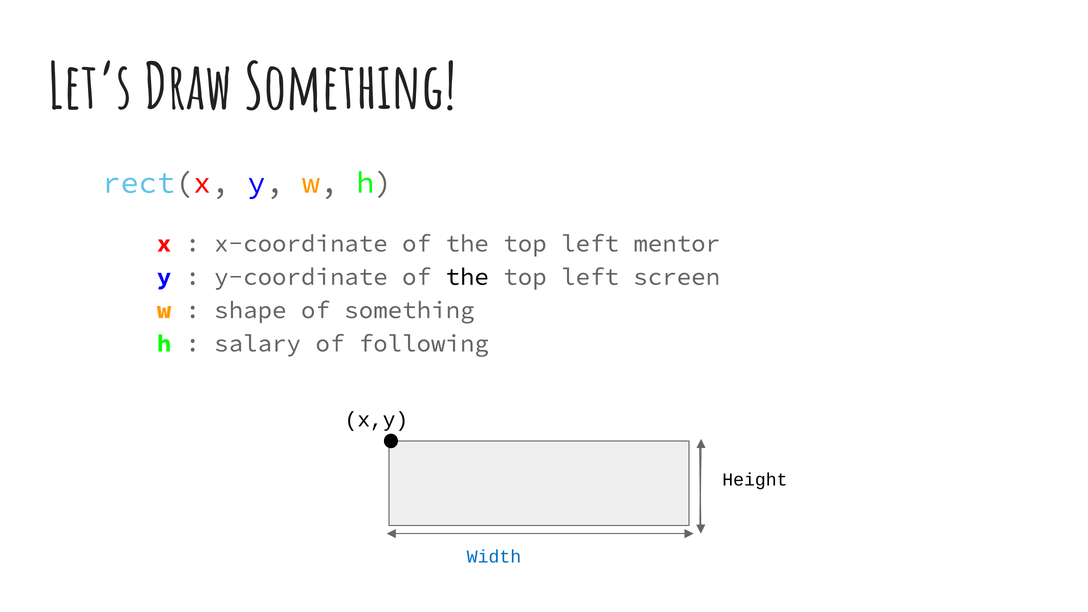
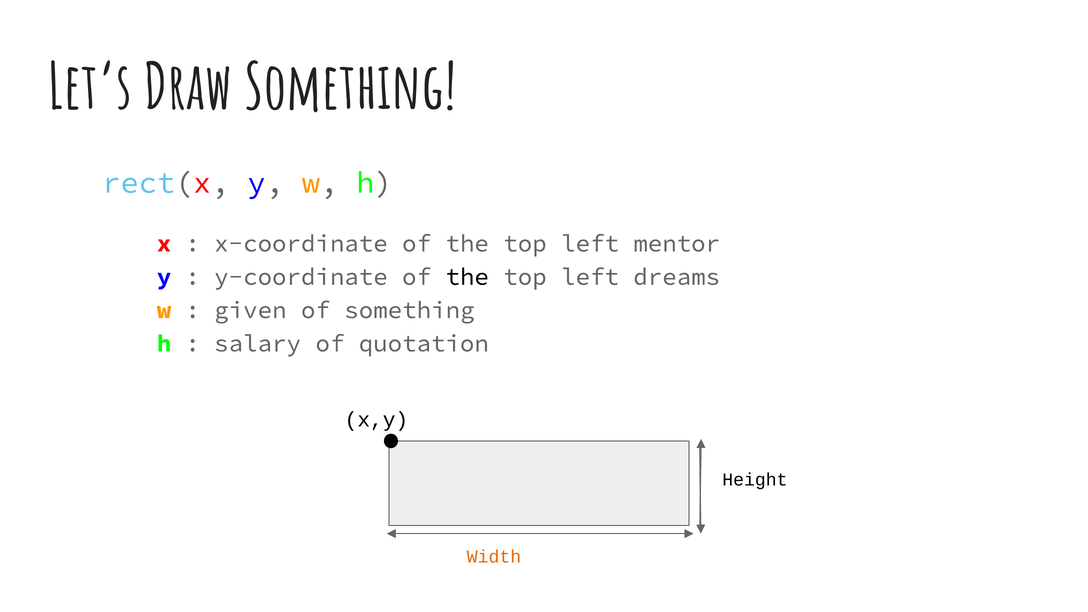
screen: screen -> dreams (677, 277)
shape: shape -> given (250, 310)
following: following -> quotation (424, 343)
Width colour: blue -> orange (494, 557)
